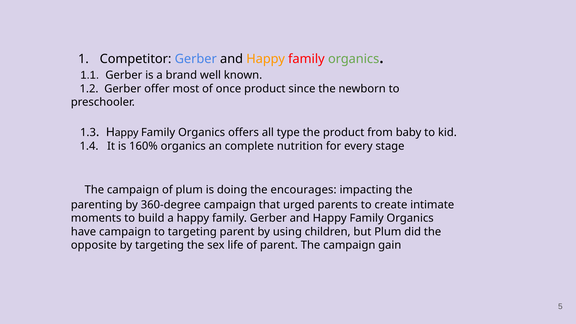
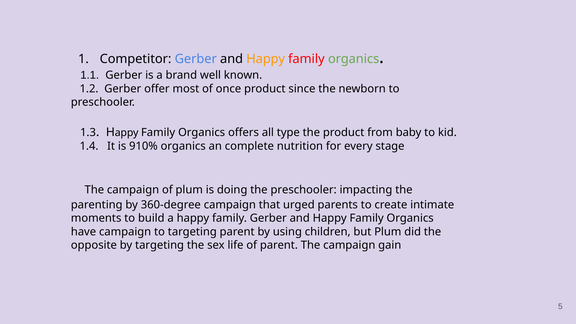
160%: 160% -> 910% (143, 146)
the encourages: encourages -> preschooler (304, 190)
